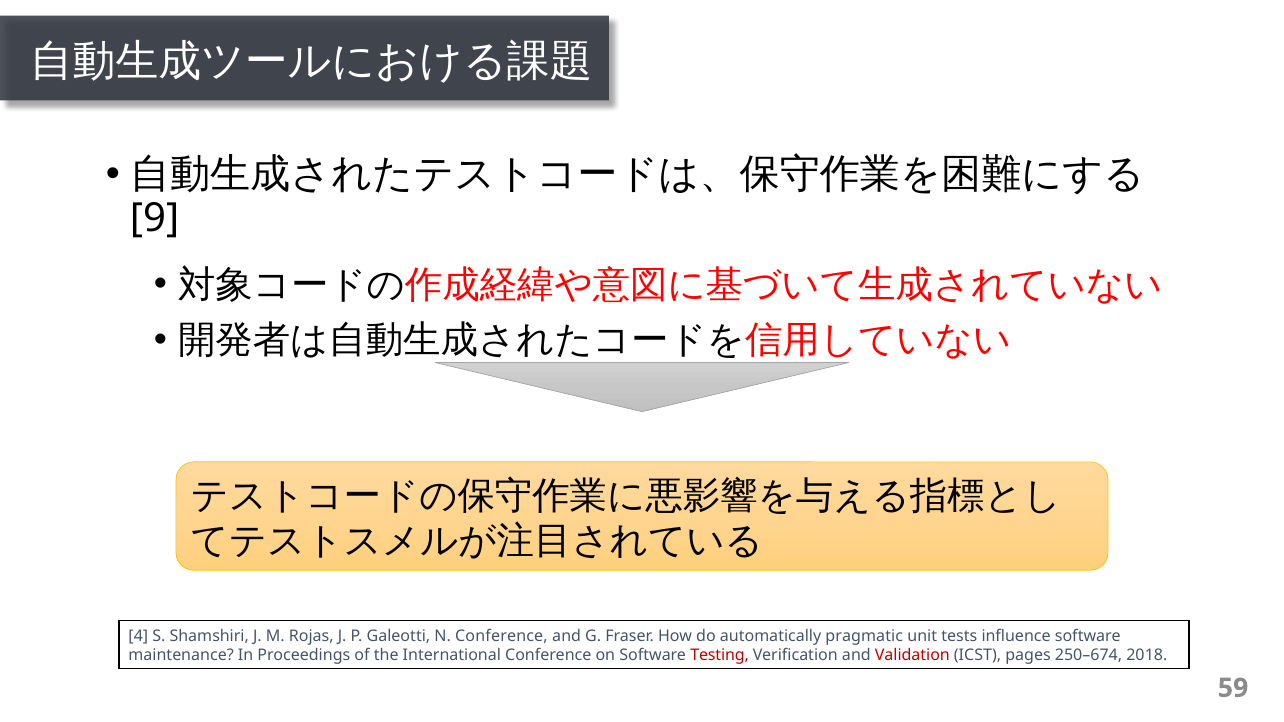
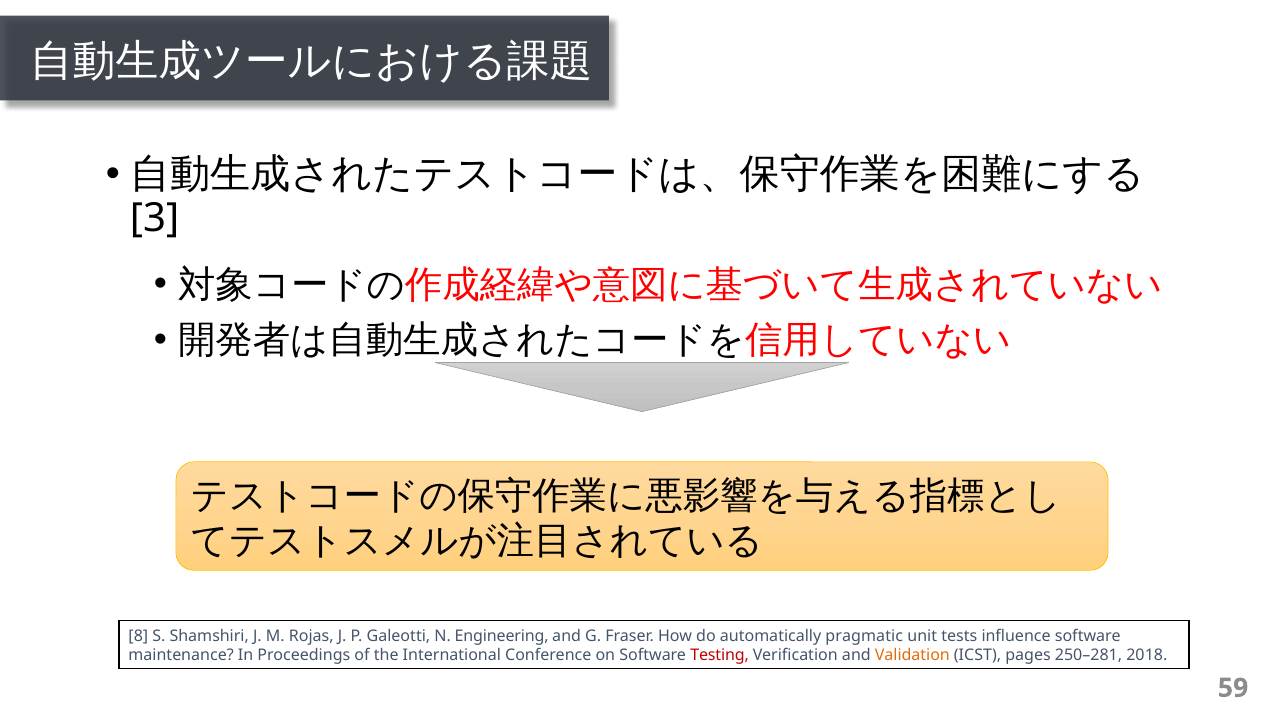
9: 9 -> 3 (155, 218)
4: 4 -> 8 (138, 636)
N Conference: Conference -> Engineering (502, 636)
Validation colour: red -> orange (912, 655)
250–674: 250–674 -> 250–281 (1089, 655)
